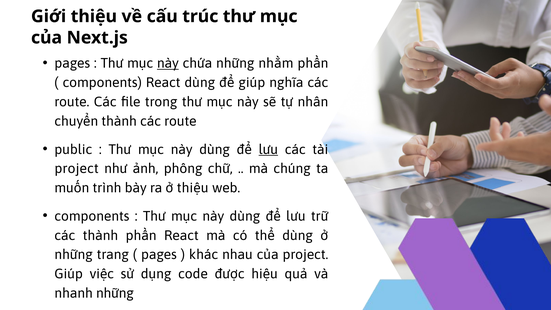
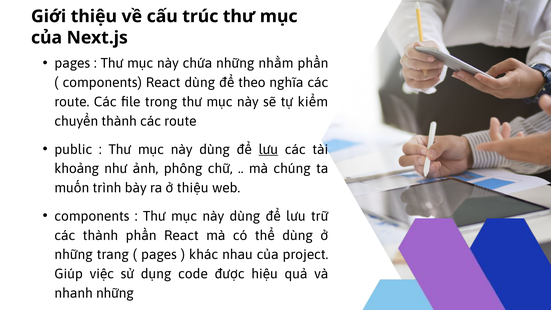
này underline: present -> none (168, 63)
để giúp: giúp -> theo (252, 83)
nhân: nhân -> kiểm (313, 102)
project: project -> khoảng (77, 169)
